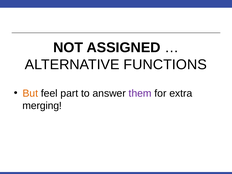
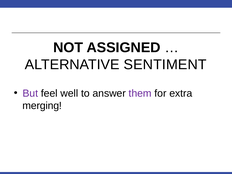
FUNCTIONS: FUNCTIONS -> SENTIMENT (165, 65)
But colour: orange -> purple (30, 93)
part: part -> well (69, 93)
